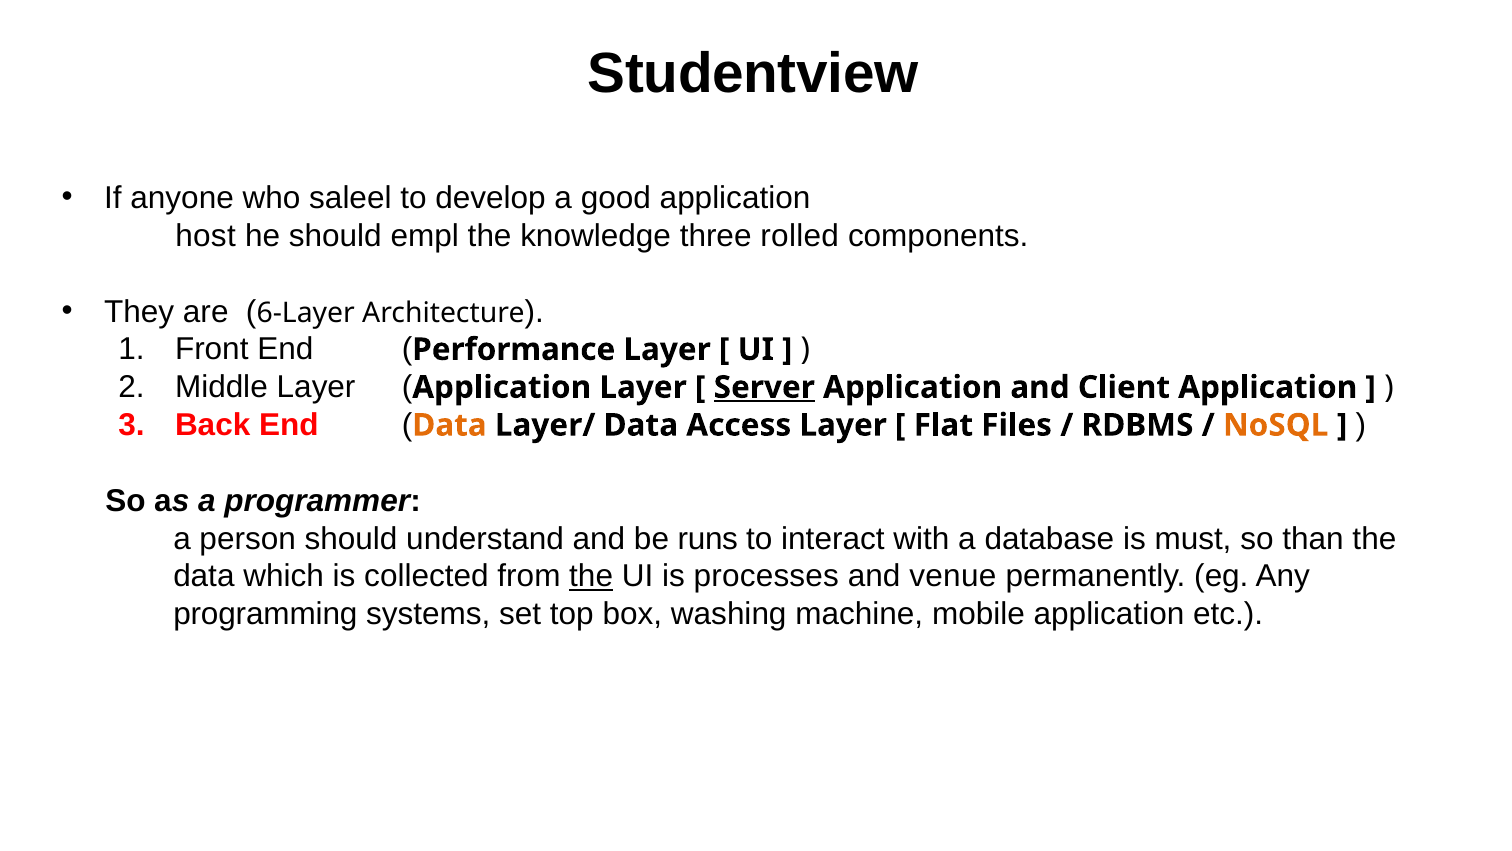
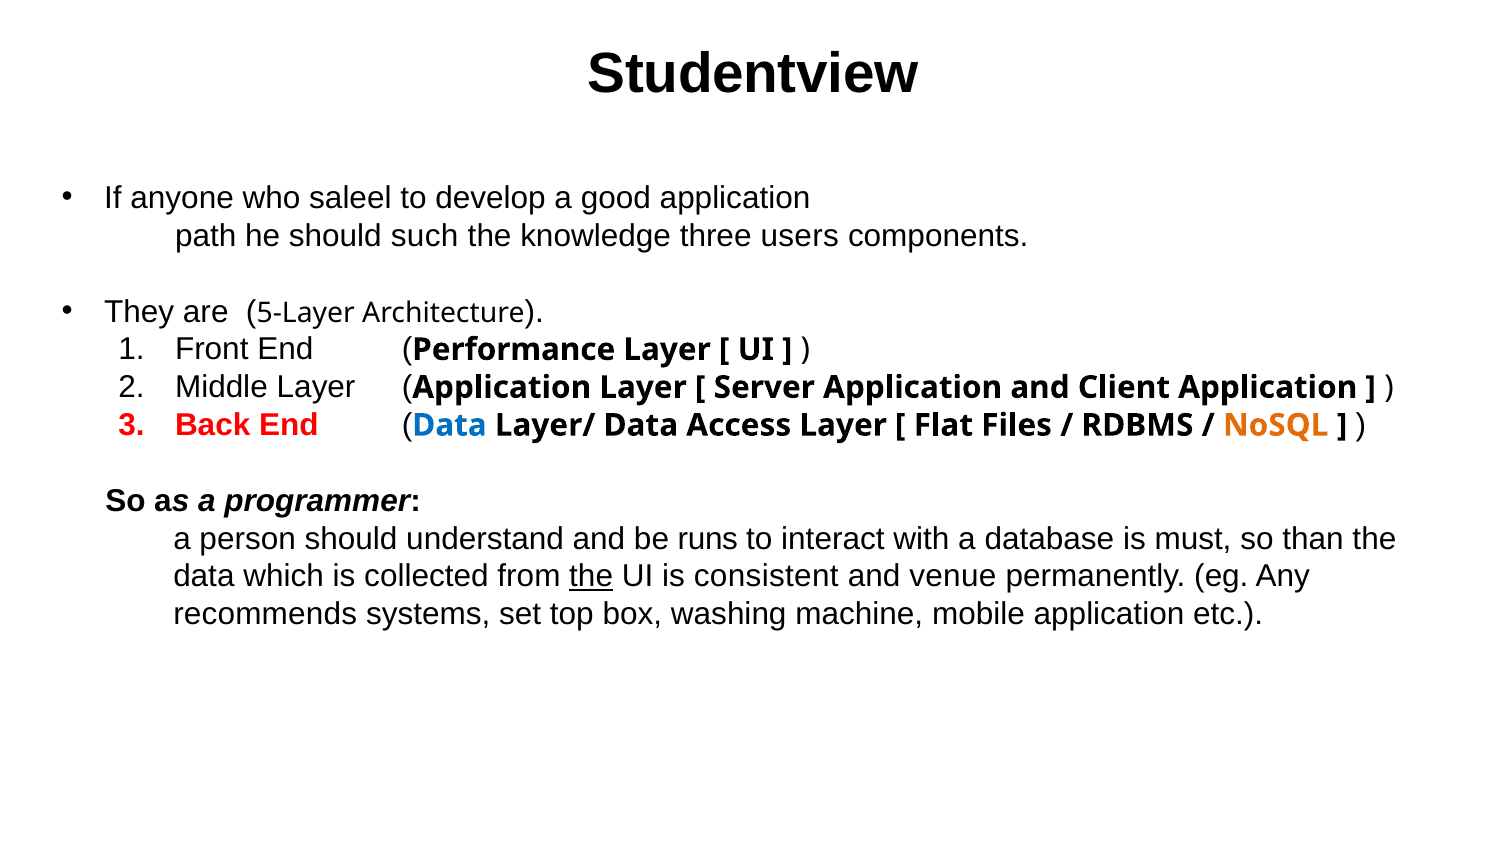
host: host -> path (206, 236)
empl: empl -> such (425, 236)
rolled: rolled -> users (800, 236)
6-Layer: 6-Layer -> 5-Layer (306, 313)
Server underline: present -> none (764, 387)
Data colour: orange -> blue (449, 425)
processes: processes -> consistent (766, 576)
programming: programming -> recommends (265, 614)
